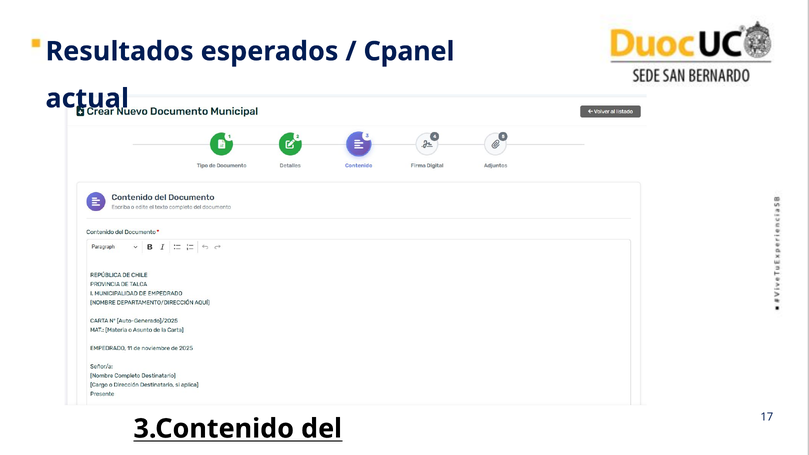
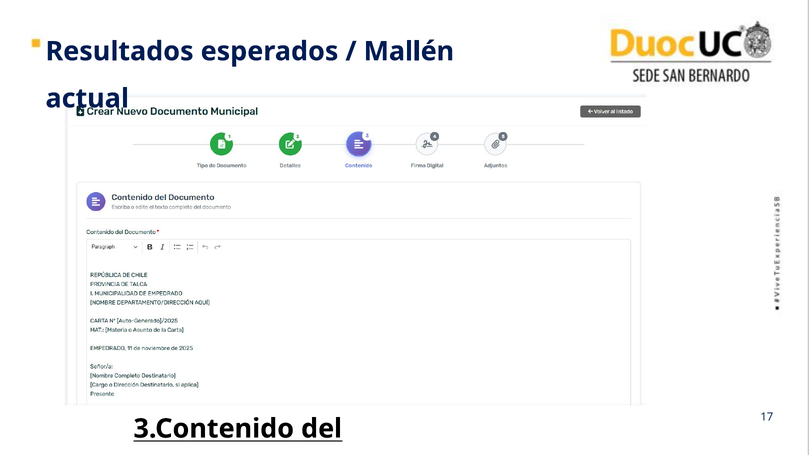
Cpanel: Cpanel -> Mallén (409, 51)
